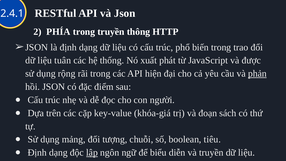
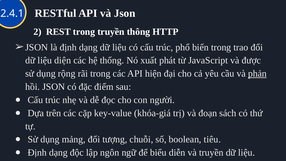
PHÍA: PHÍA -> REST (58, 32)
tuân: tuân -> diện (63, 60)
lập underline: present -> none (92, 152)
